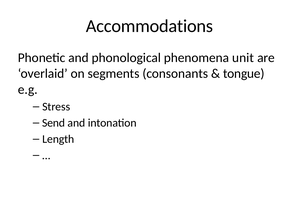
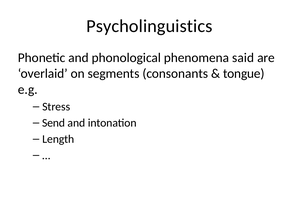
Accommodations: Accommodations -> Psycholinguistics (149, 26)
unit: unit -> said (243, 58)
